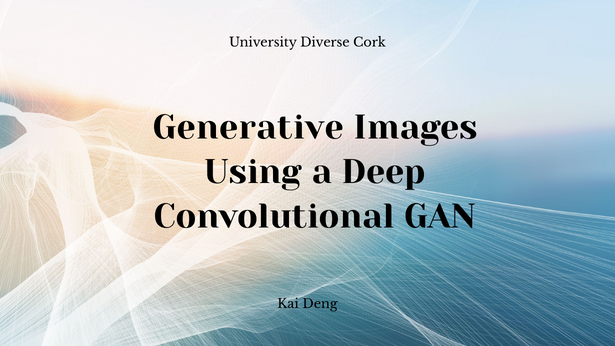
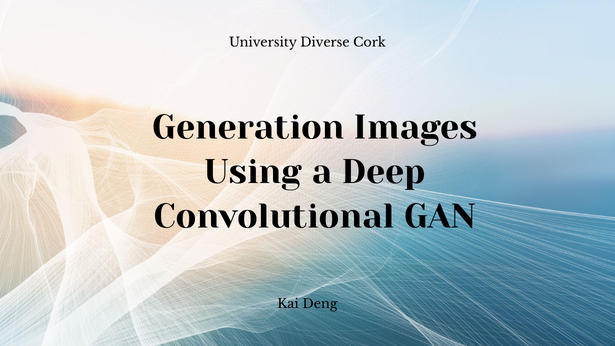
Generative: Generative -> Generation (248, 128)
